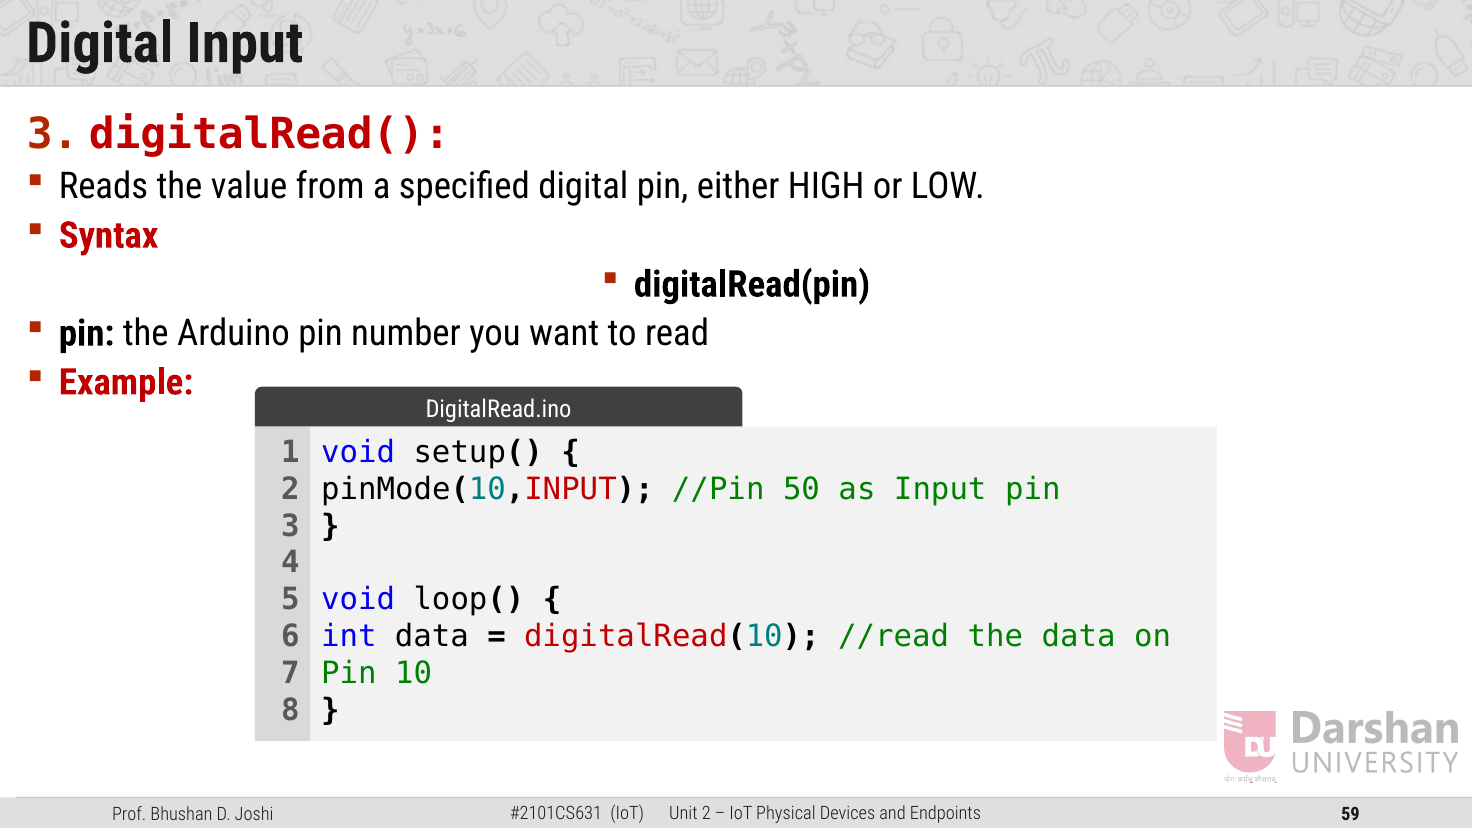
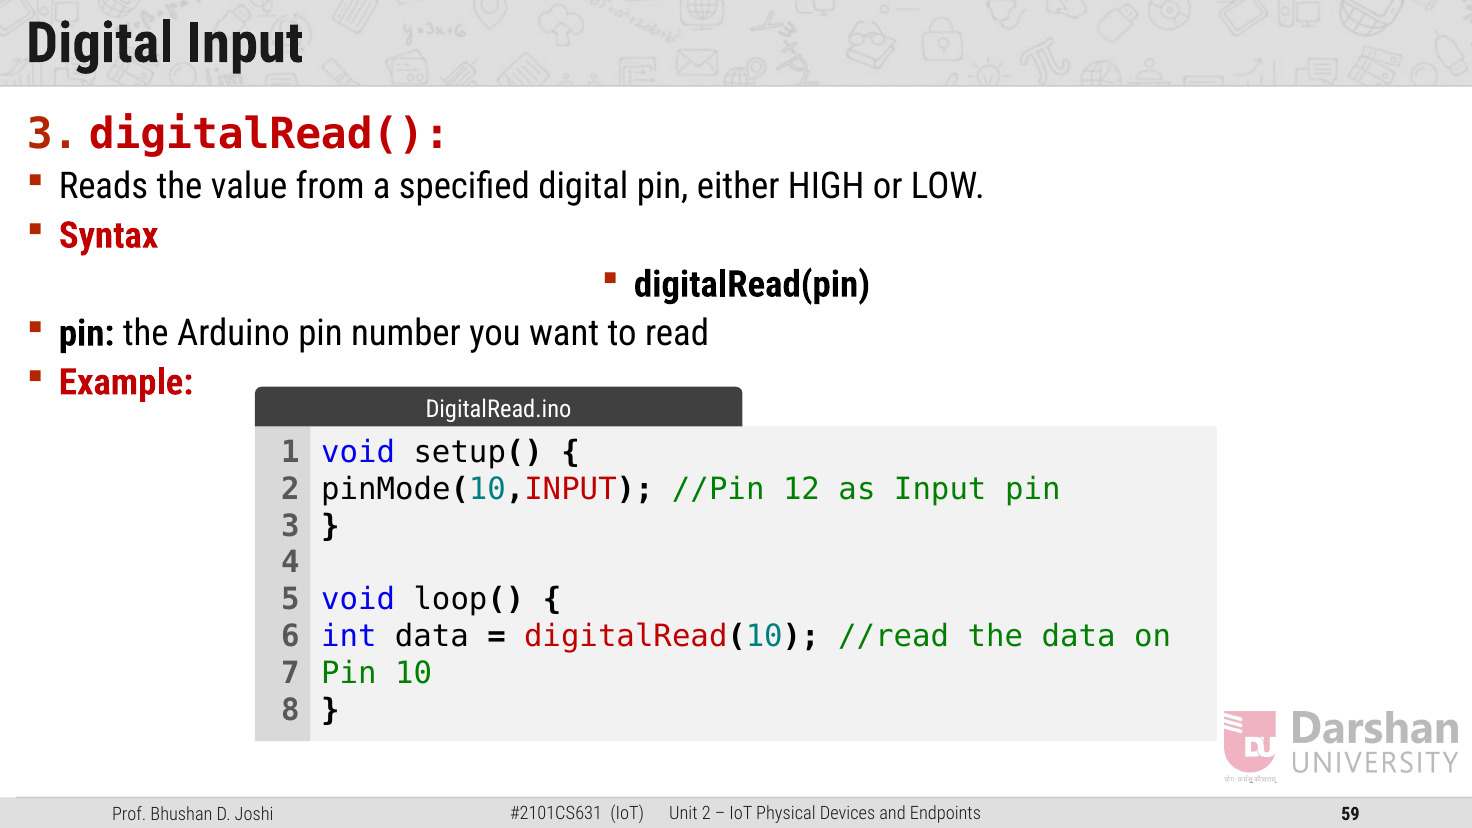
50: 50 -> 12 (801, 489)
